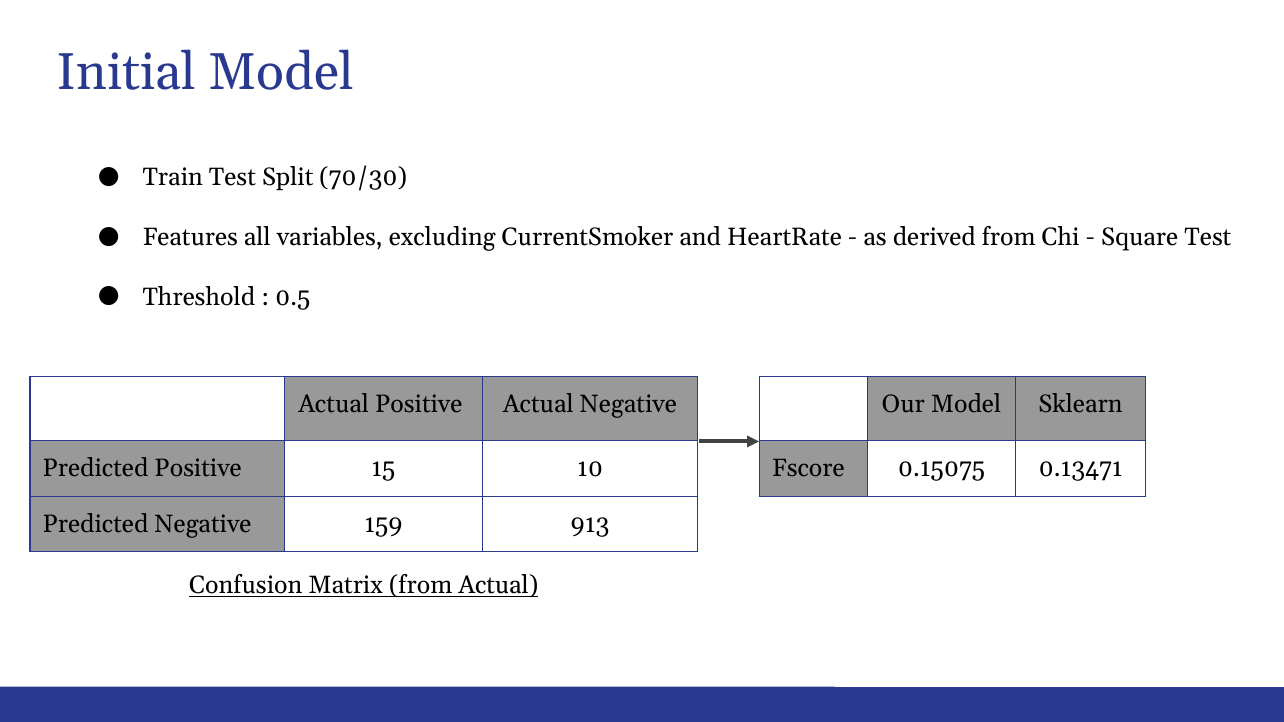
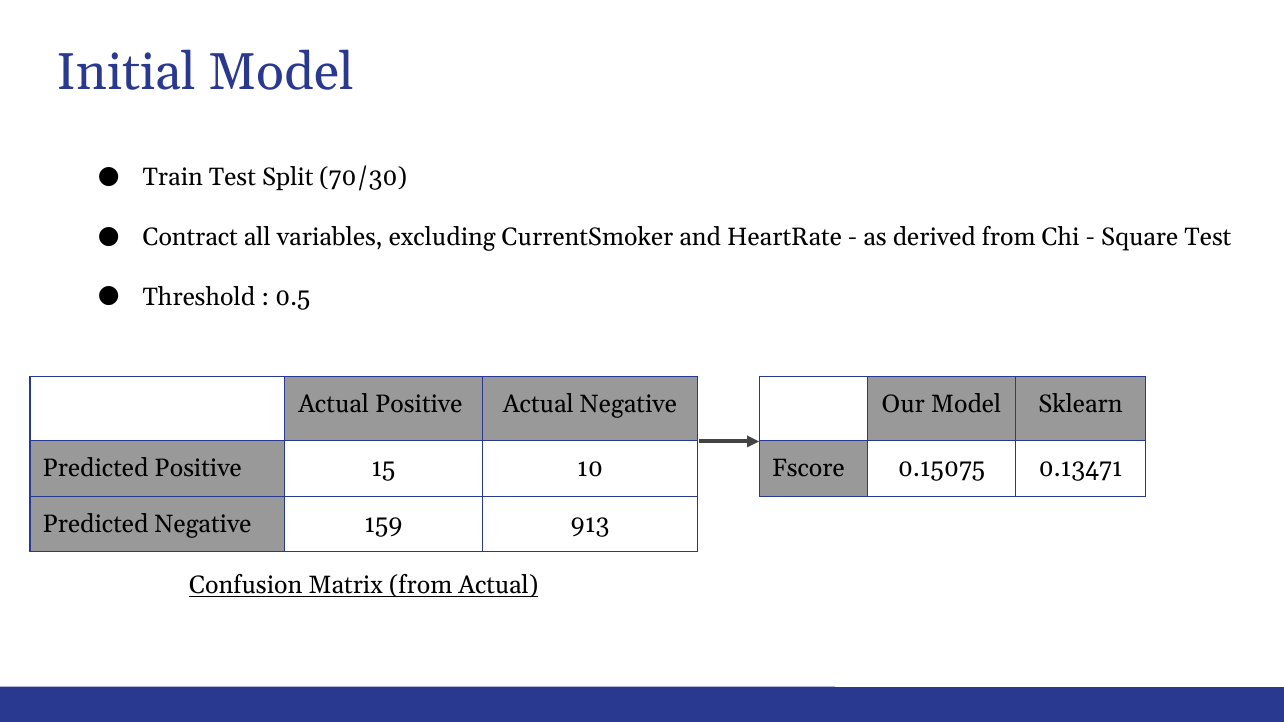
Features: Features -> Contract (190, 237)
